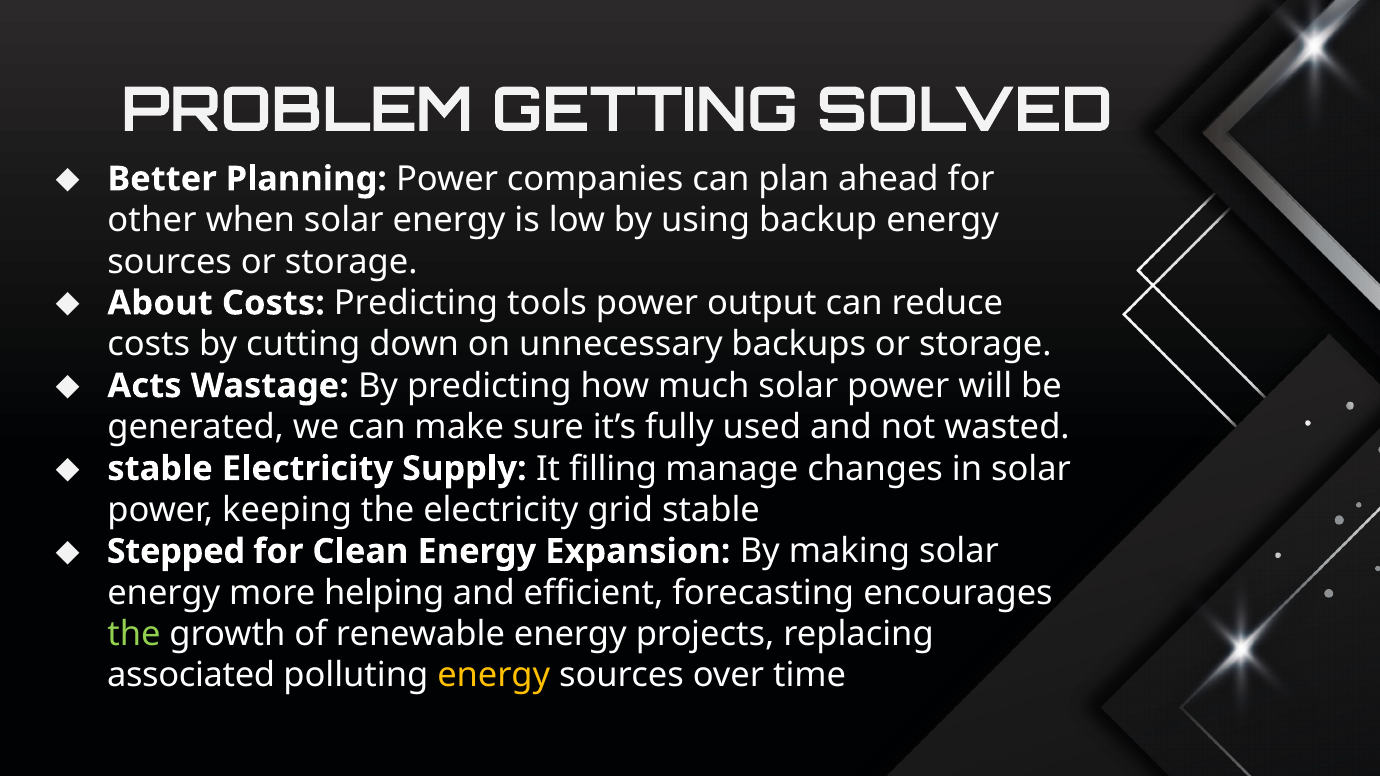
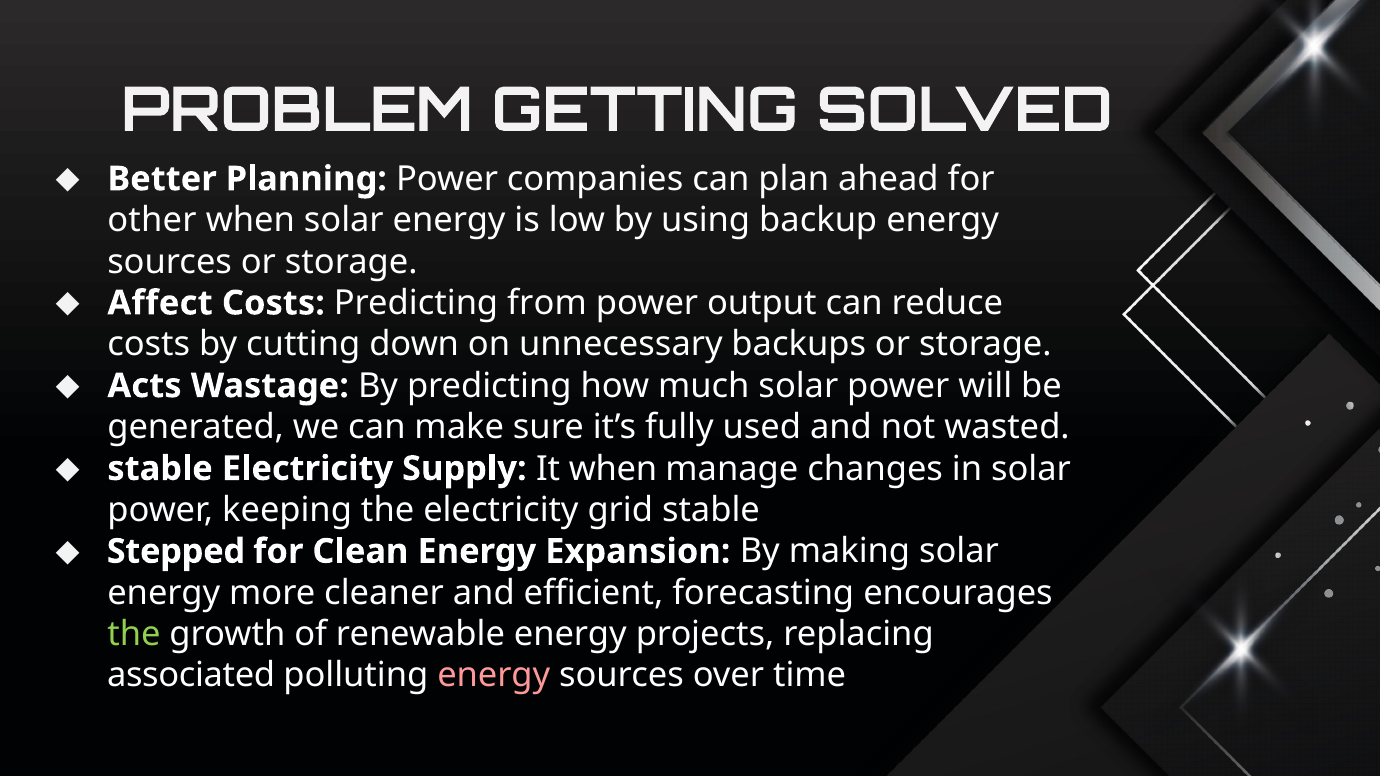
About: About -> Affect (160, 303)
tools: tools -> from (547, 303)
It filling: filling -> when (613, 469)
helping: helping -> cleaner (384, 593)
energy colour: yellow -> pink (494, 676)
